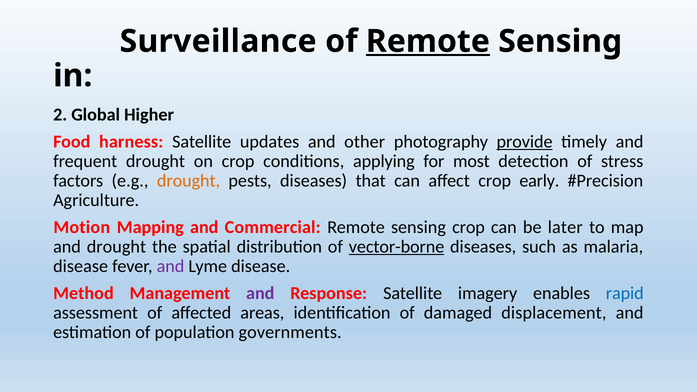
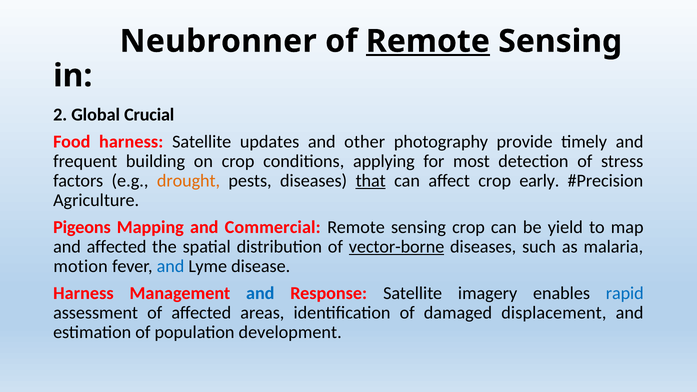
Surveillance: Surveillance -> Neubronner (218, 41)
Higher: Higher -> Crucial (149, 115)
provide underline: present -> none (525, 142)
frequent drought: drought -> building (156, 161)
that underline: none -> present (371, 181)
Motion: Motion -> Pigeons (82, 227)
later: later -> yield (565, 227)
and drought: drought -> affected (117, 247)
disease: disease -> motion (81, 266)
and colour: purple -> blue (171, 266)
Method: Method -> Harness (83, 293)
and colour: purple -> blue (260, 293)
governments: governments -> development (290, 332)
